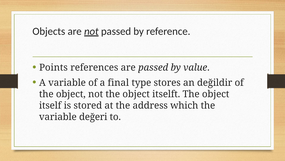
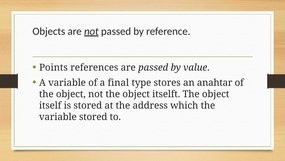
değildir: değildir -> anahtar (215, 82)
variable değeri: değeri -> stored (93, 117)
